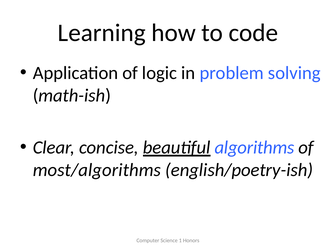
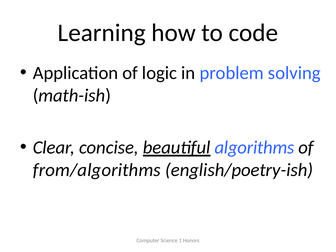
most/algorithms: most/algorithms -> from/algorithms (97, 170)
